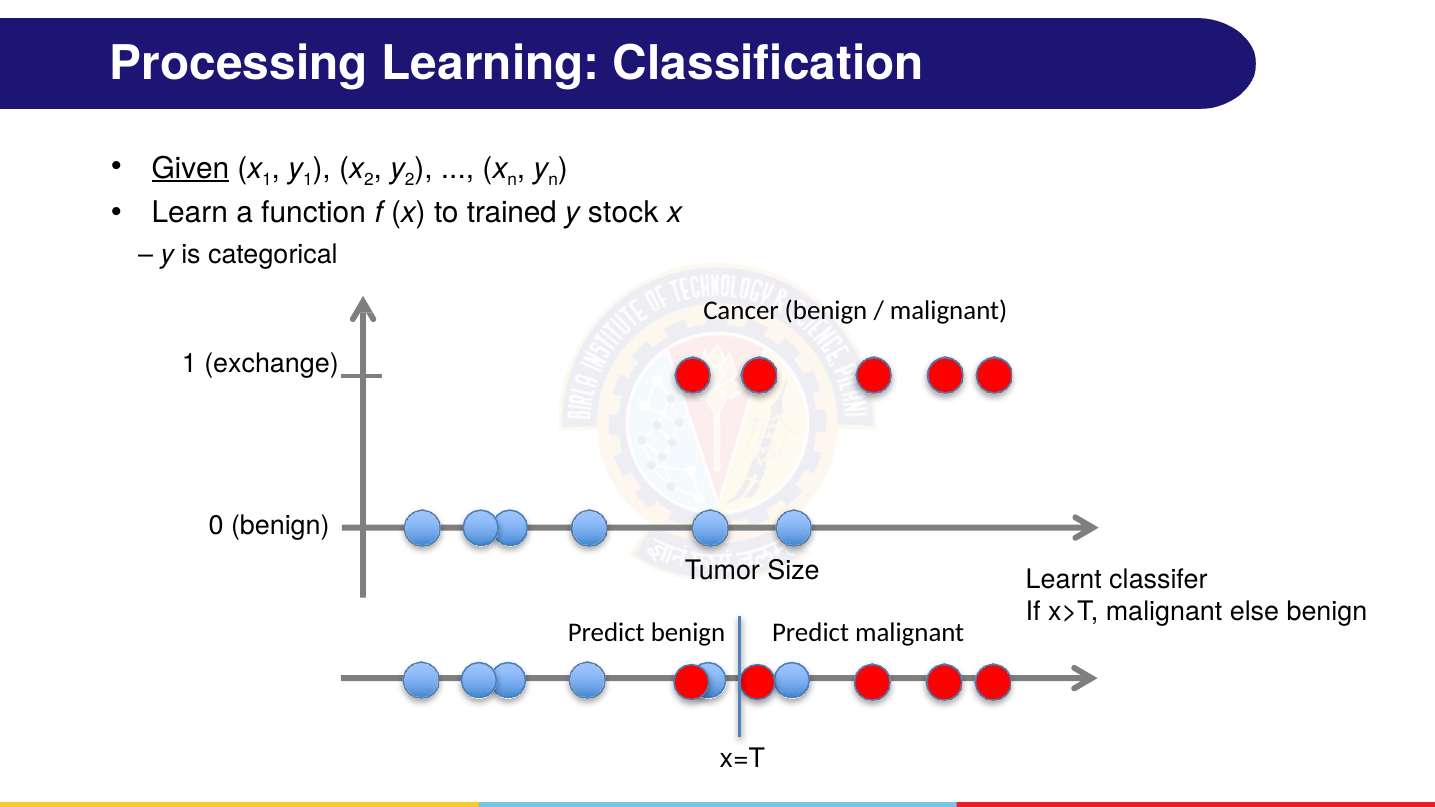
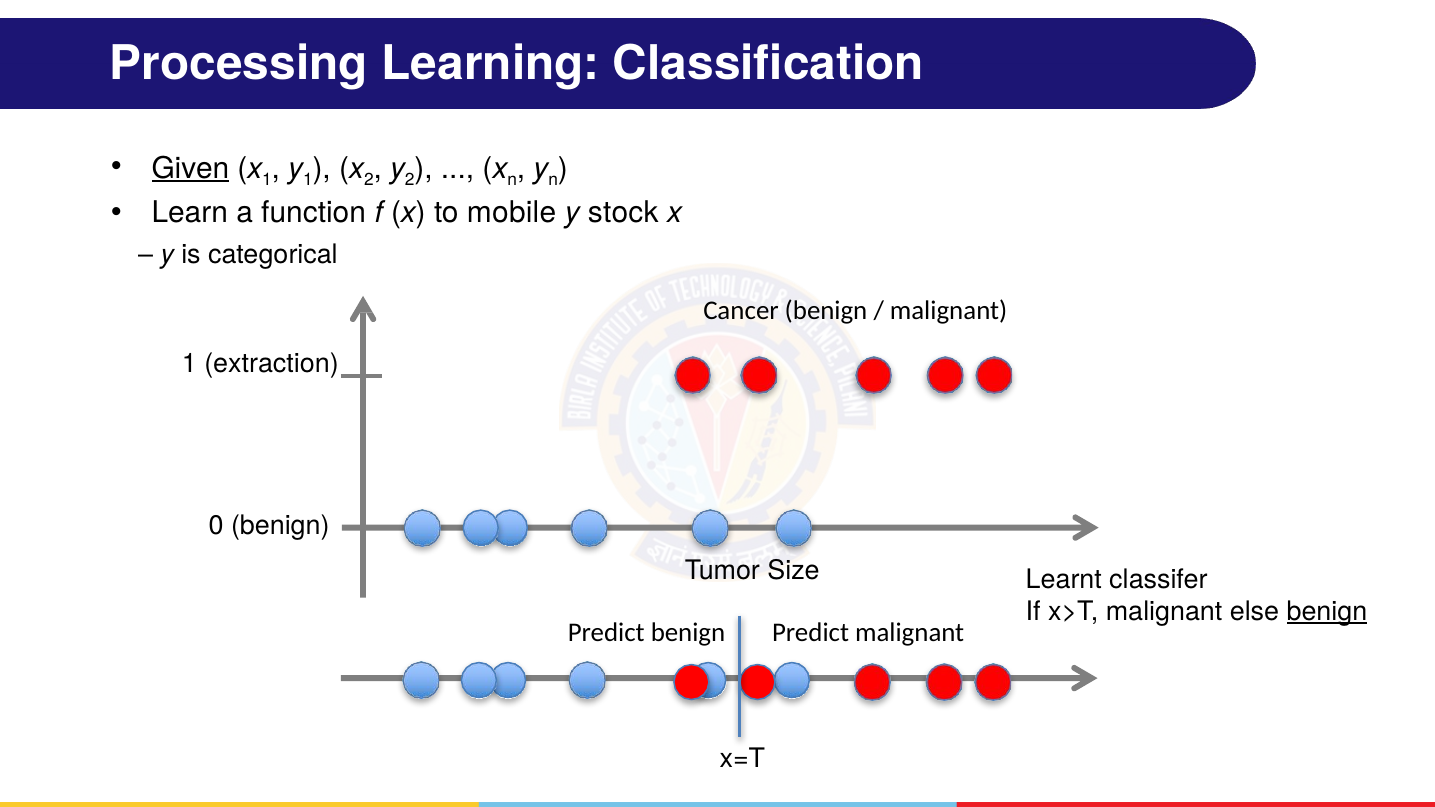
trained: trained -> mobile (512, 213)
exchange: exchange -> extraction (272, 364)
benign underline: none -> present (1327, 612)
